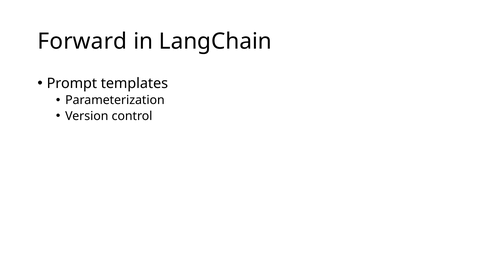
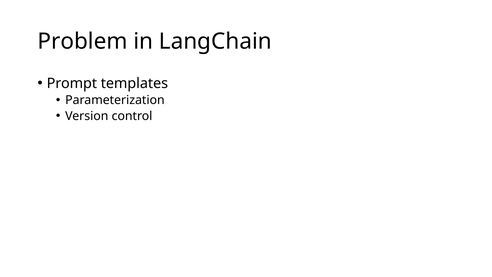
Forward: Forward -> Problem (83, 41)
